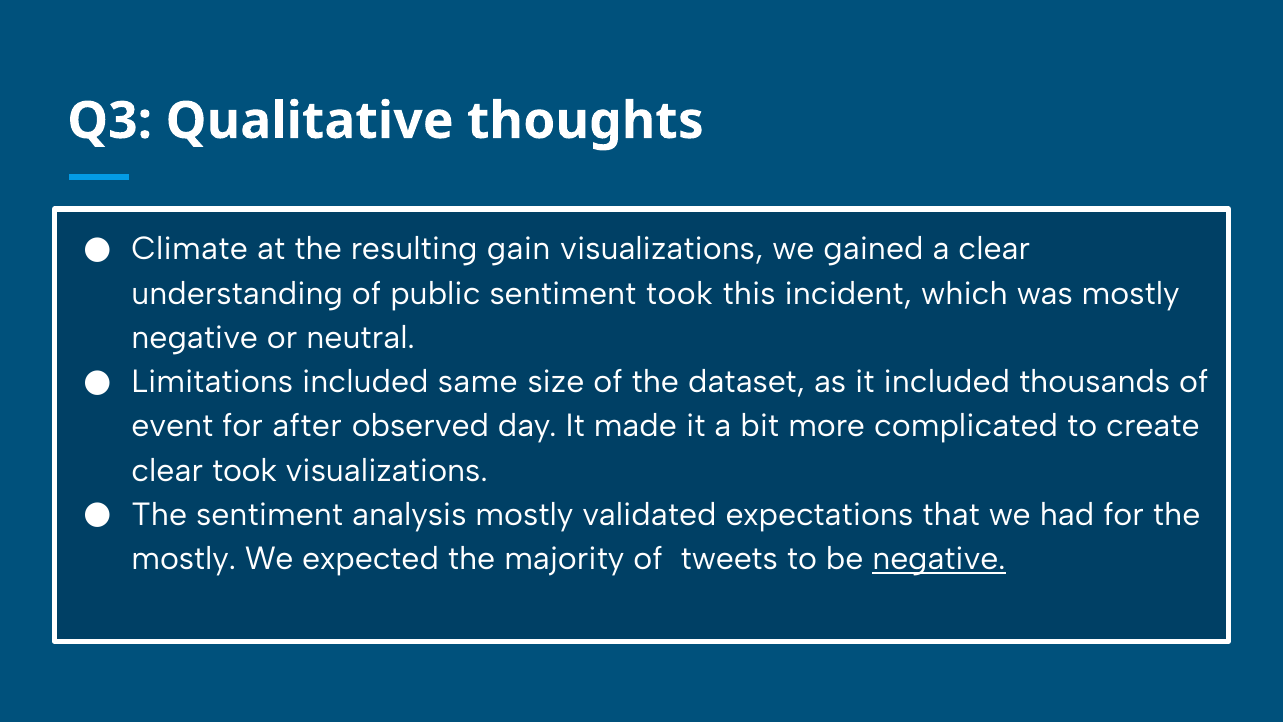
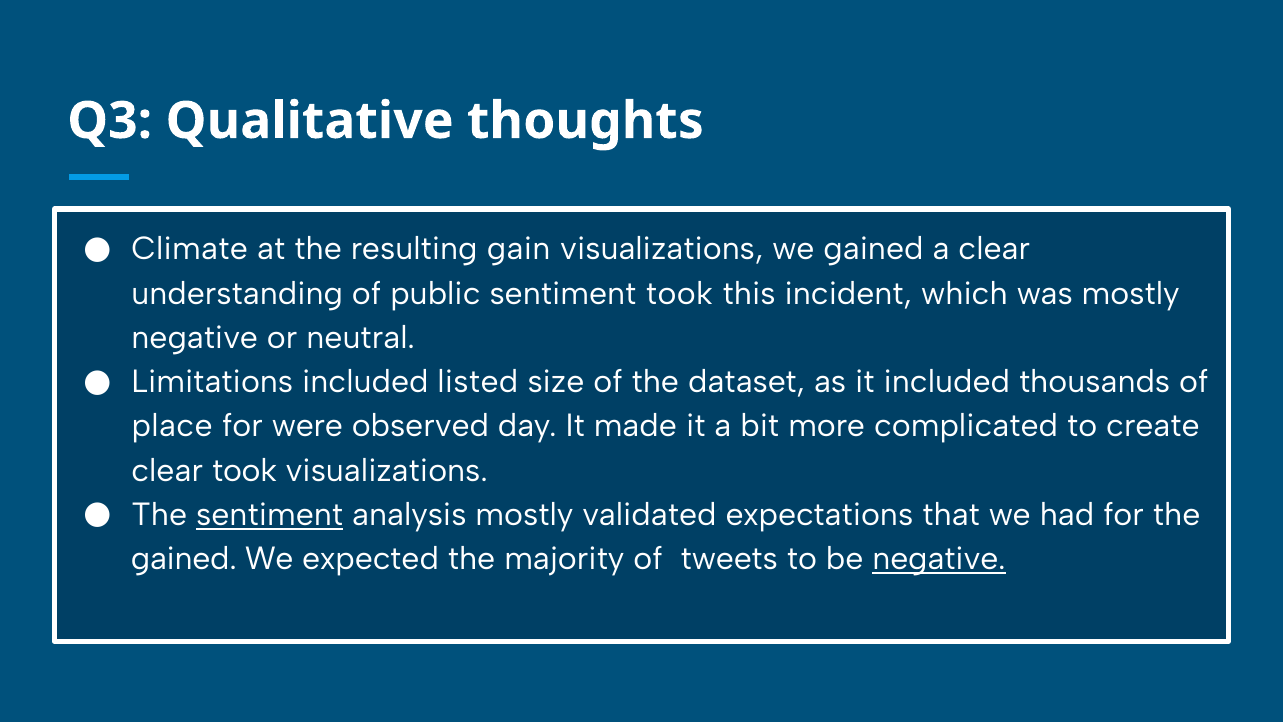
same: same -> listed (478, 382)
event: event -> place (172, 426)
after: after -> were (307, 426)
sentiment underline: none -> present (270, 515)
mostly: mostly -> gained (184, 559)
